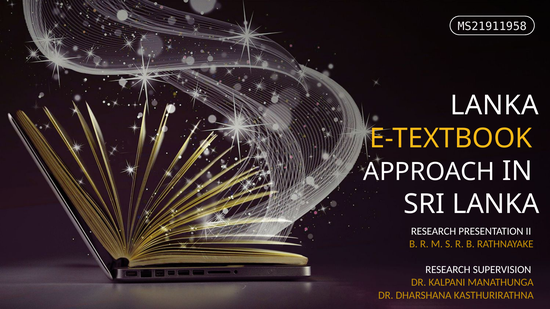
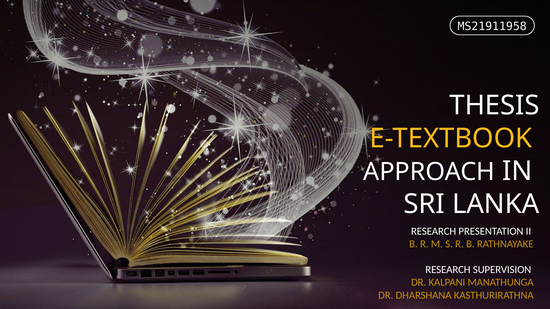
LANKA: LANKA -> THESIS (495, 105)
